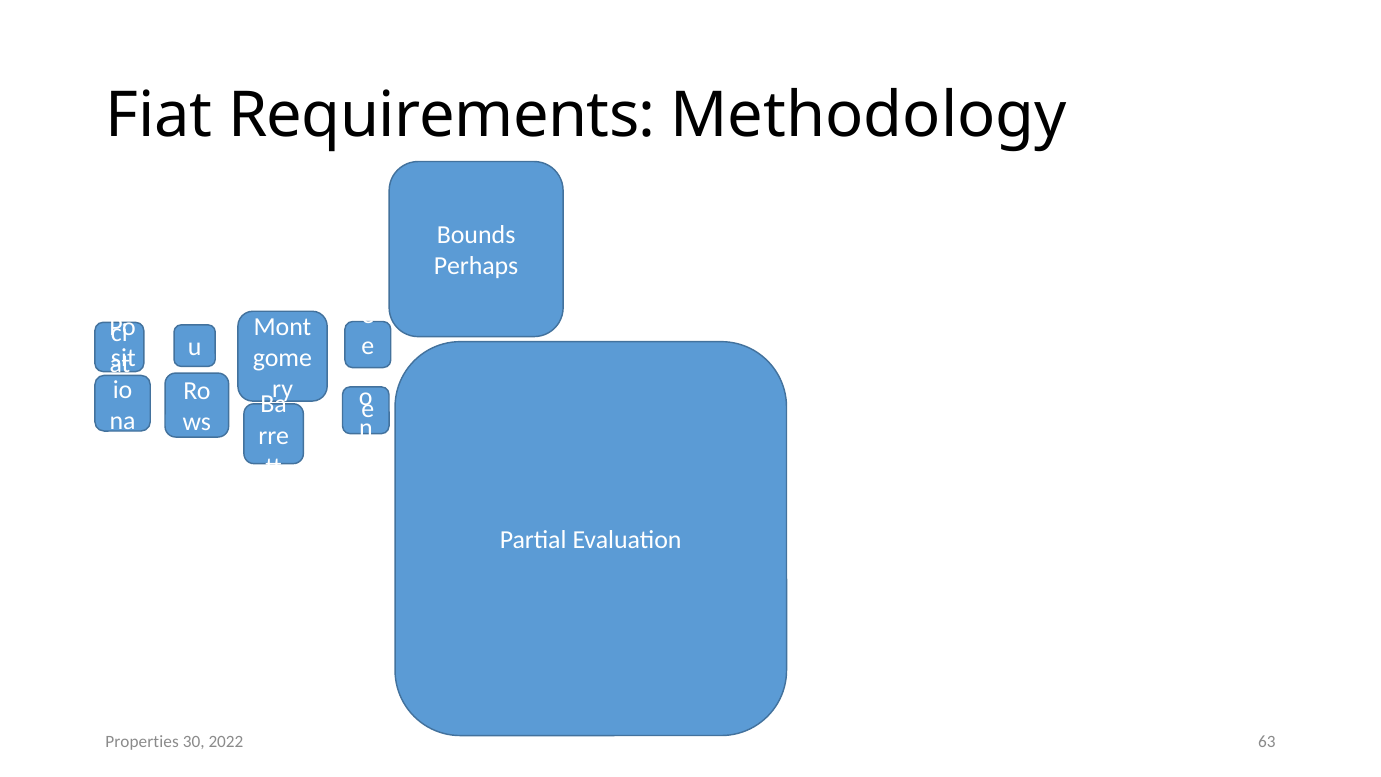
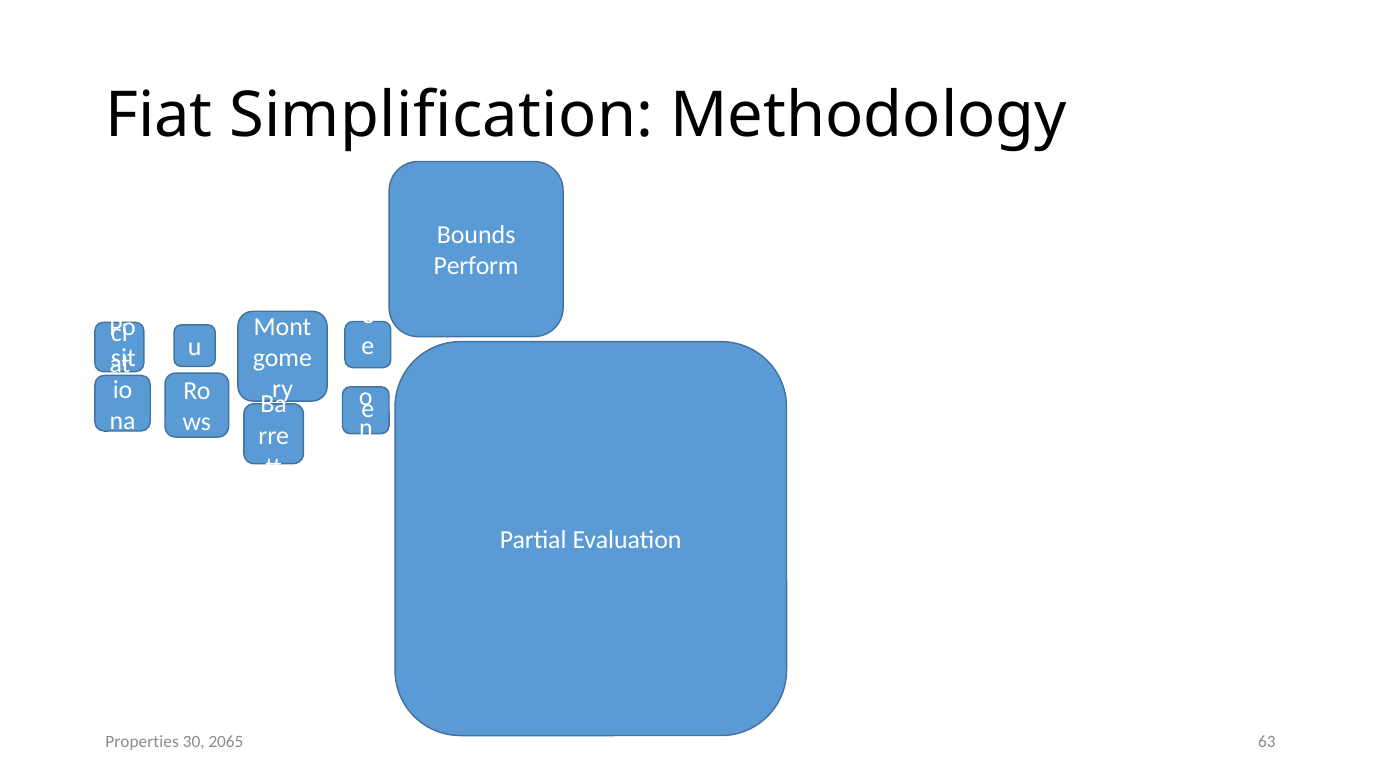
Requirements: Requirements -> Simplification (441, 116)
Perhaps: Perhaps -> Perform (476, 266)
2022: 2022 -> 2065 (226, 742)
